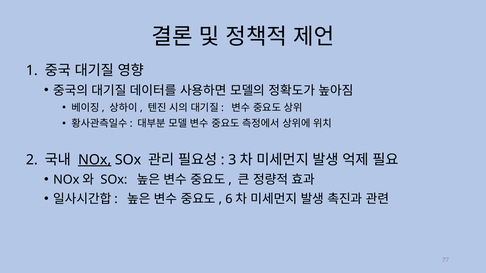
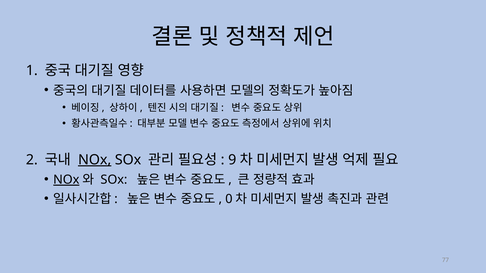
3: 3 -> 9 (232, 160)
NOx underline: none -> present (66, 180)
6: 6 -> 0 (229, 199)
